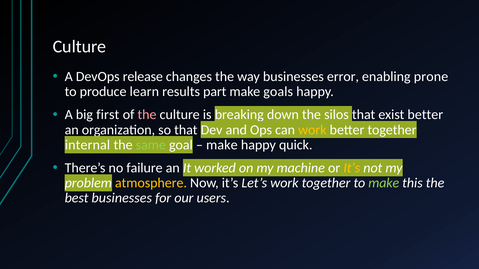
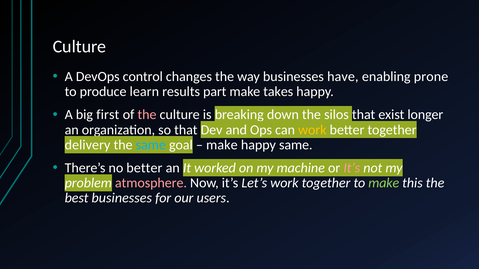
release: release -> control (143, 77)
error: error -> have (343, 77)
goals: goals -> takes (278, 92)
better: better -> longer (425, 115)
internal: internal -> delivery (88, 145)
same colour: light green -> light blue (151, 145)
happy quick: quick -> same (296, 145)
no failure: failure -> better (144, 168)
It’s colour: yellow -> pink (352, 168)
atmosphere colour: yellow -> pink (151, 183)
